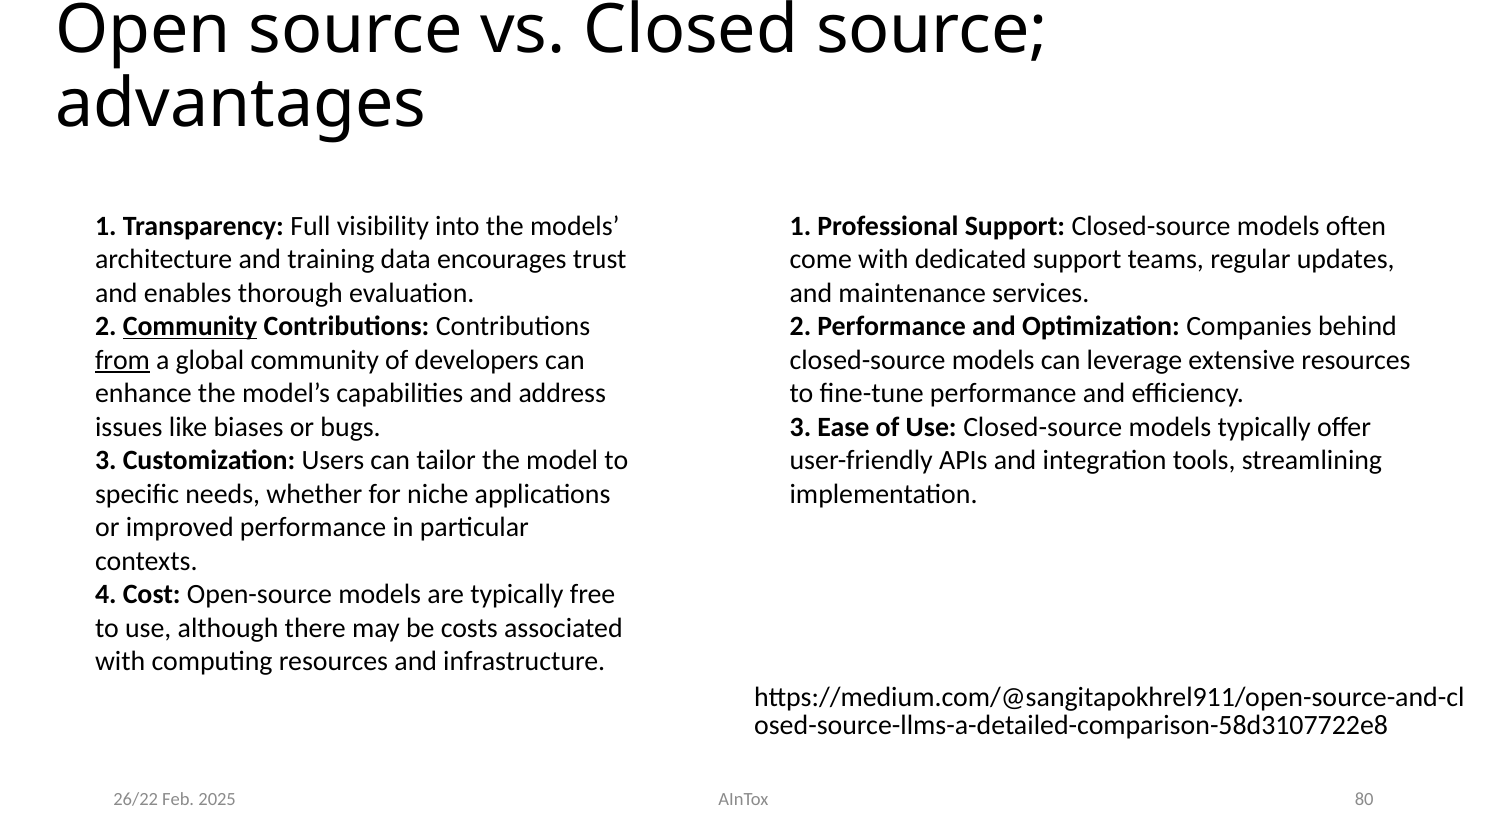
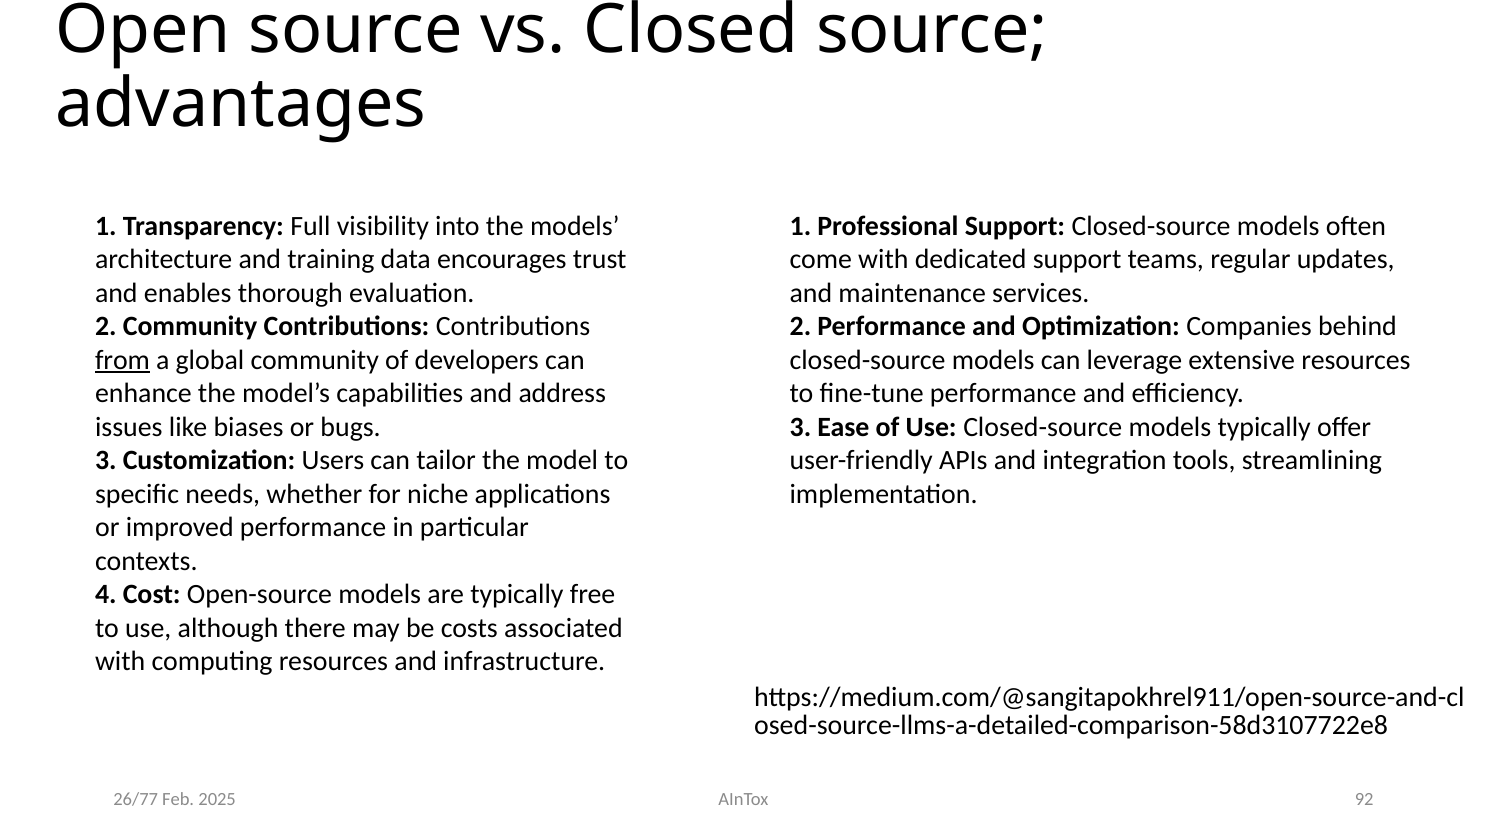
Community underline: present -> none (190, 326)
26/22: 26/22 -> 26/77 (136, 799)
80: 80 -> 92 (1364, 799)
